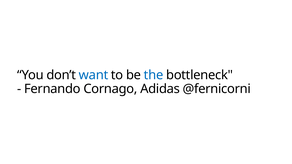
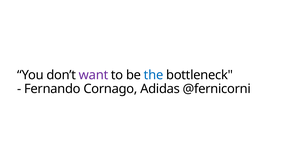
want colour: blue -> purple (94, 75)
